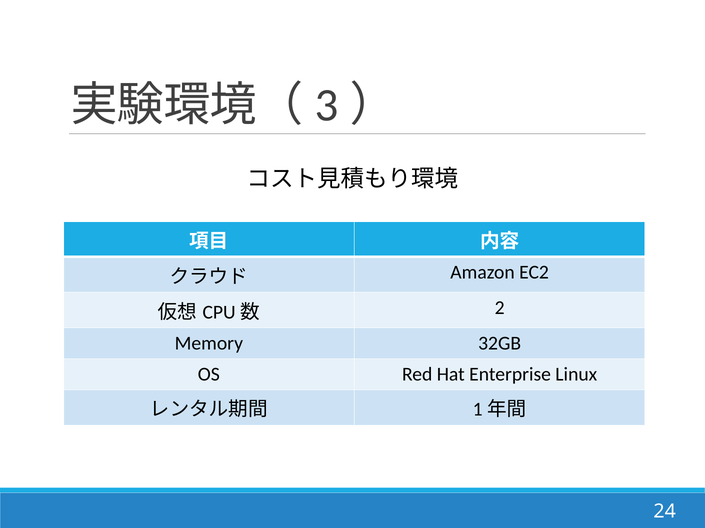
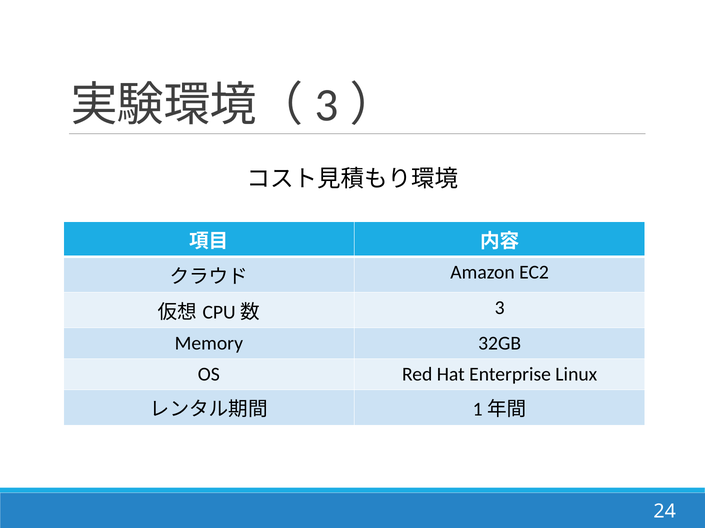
2: 2 -> 3 (500, 308)
